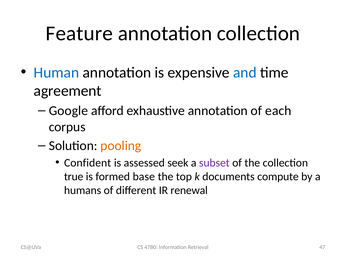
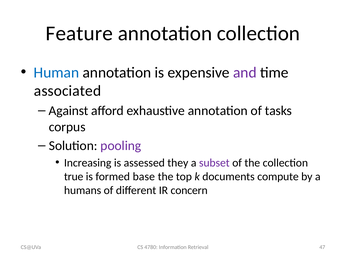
and colour: blue -> purple (245, 73)
agreement: agreement -> associated (68, 91)
Google: Google -> Against (69, 111)
each: each -> tasks (278, 111)
pooling colour: orange -> purple (121, 146)
Confident: Confident -> Increasing (88, 163)
seek: seek -> they (178, 163)
renewal: renewal -> concern (189, 191)
